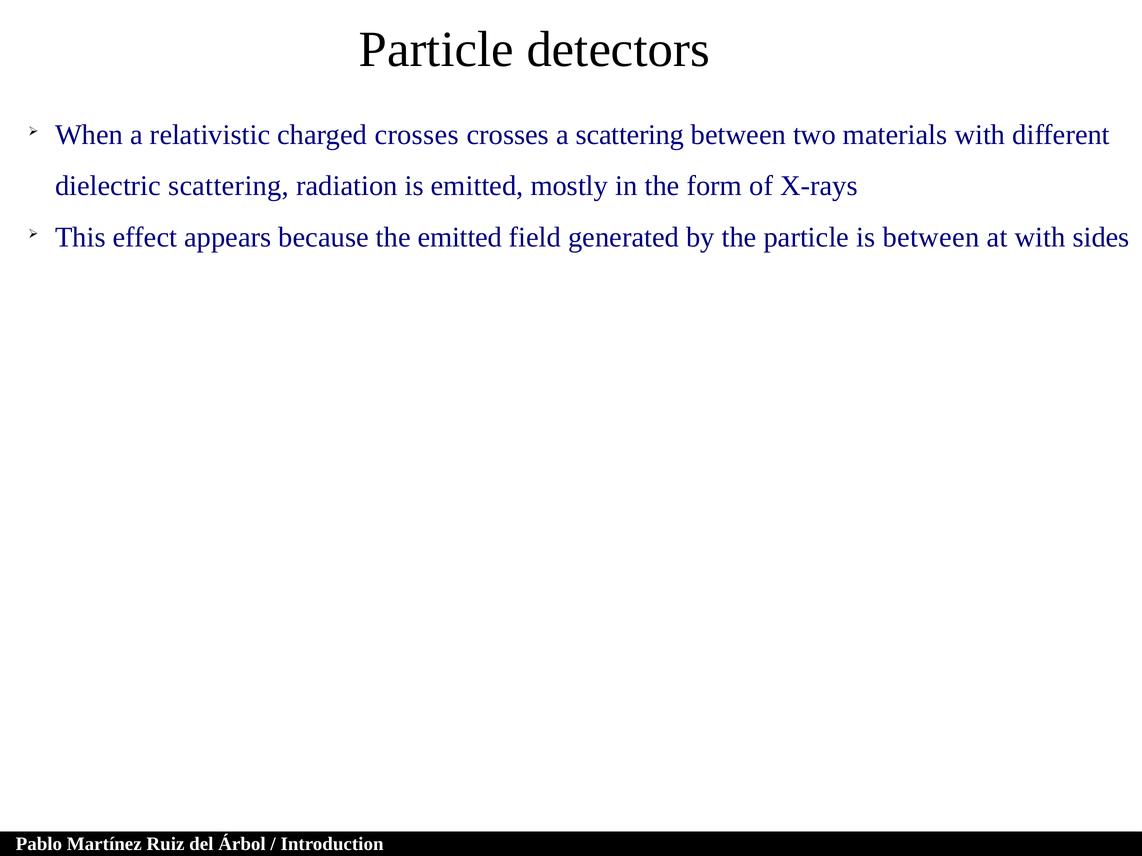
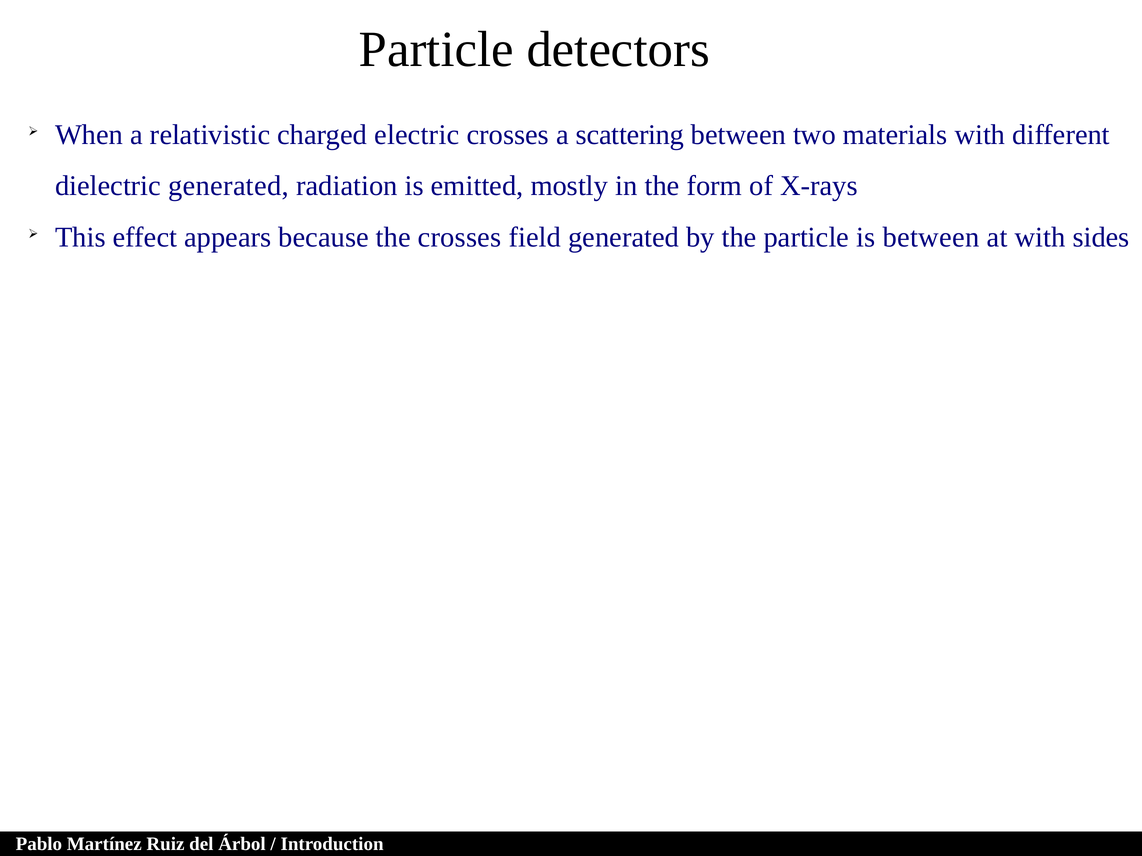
charged crosses: crosses -> electric (417, 135)
dielectric scattering: scattering -> generated (229, 186)
the emitted: emitted -> crosses (460, 237)
